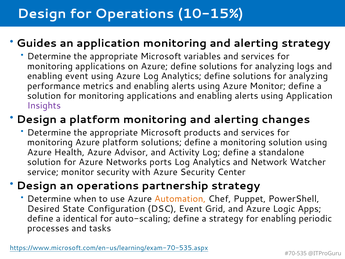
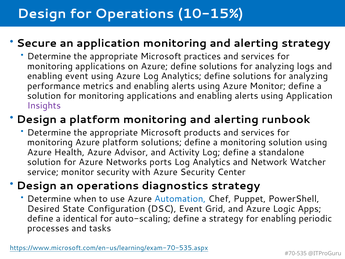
Guides: Guides -> Secure (37, 43)
variables: variables -> practices (202, 56)
changes: changes -> runbook (286, 119)
partnership: partnership -> diagnostics (175, 186)
Automation colour: orange -> blue (180, 199)
